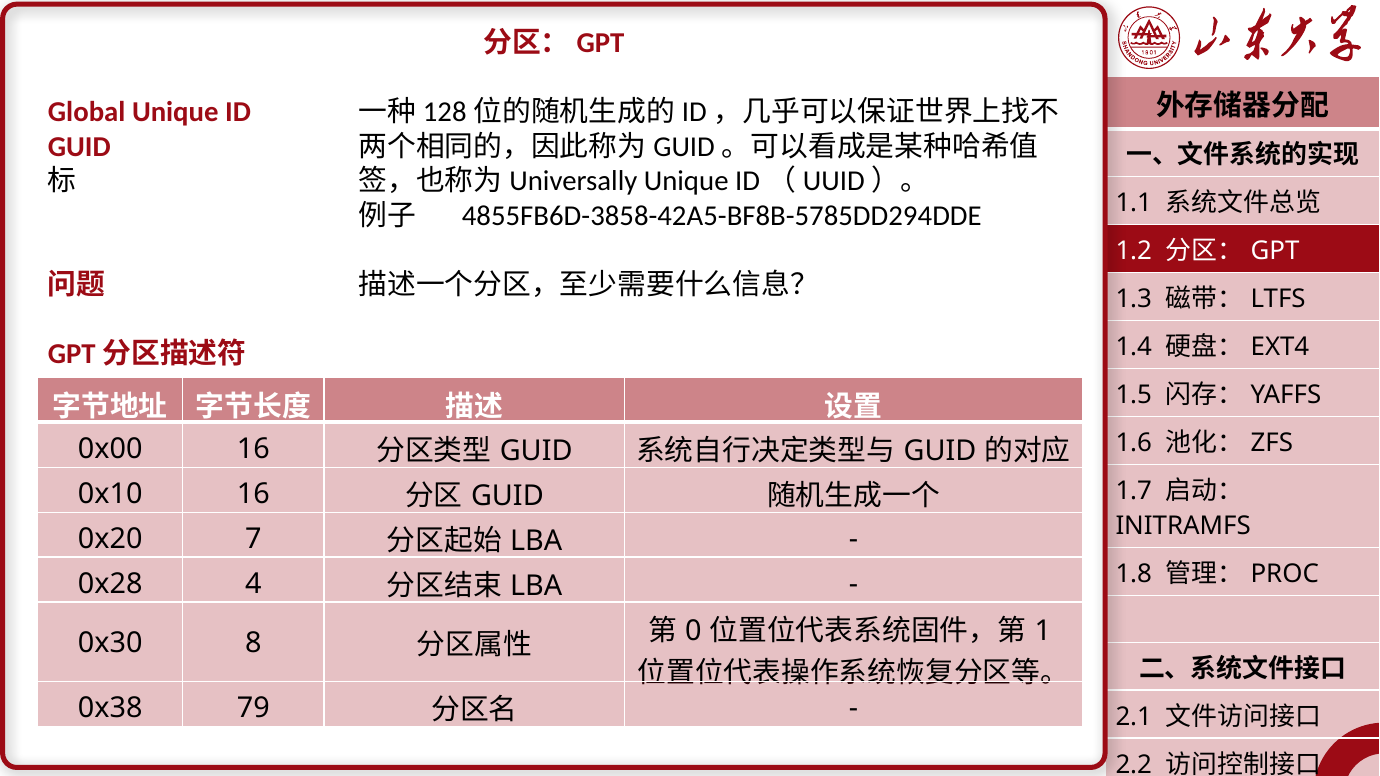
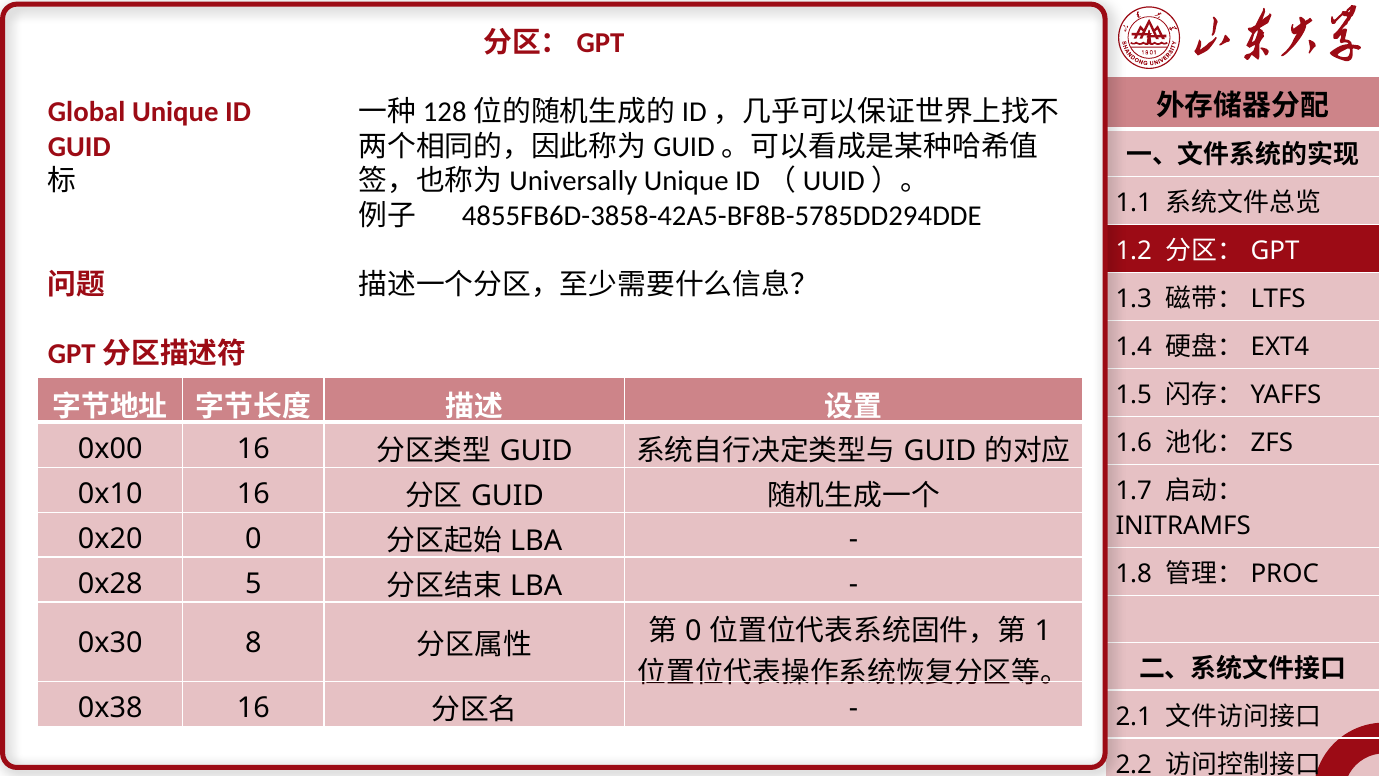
0x20 7: 7 -> 0 (253, 539)
4: 4 -> 5 (253, 584)
0x38 79: 79 -> 16 (253, 708)
